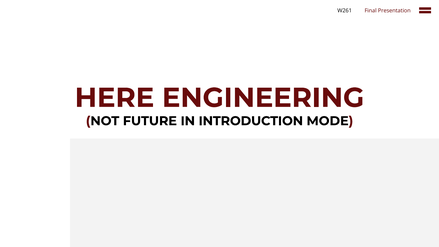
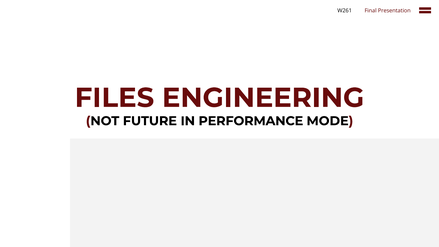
HERE: HERE -> FILES (114, 98)
INTRODUCTION: INTRODUCTION -> PERFORMANCE (251, 121)
